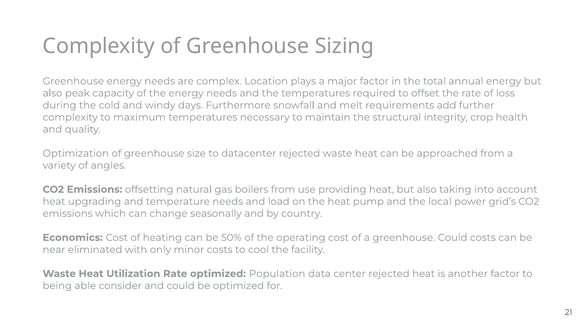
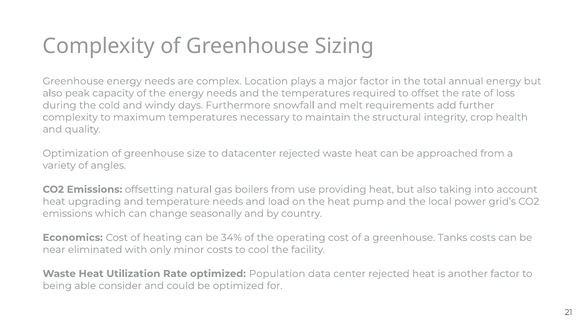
50%: 50% -> 34% (231, 237)
greenhouse Could: Could -> Tanks (453, 237)
